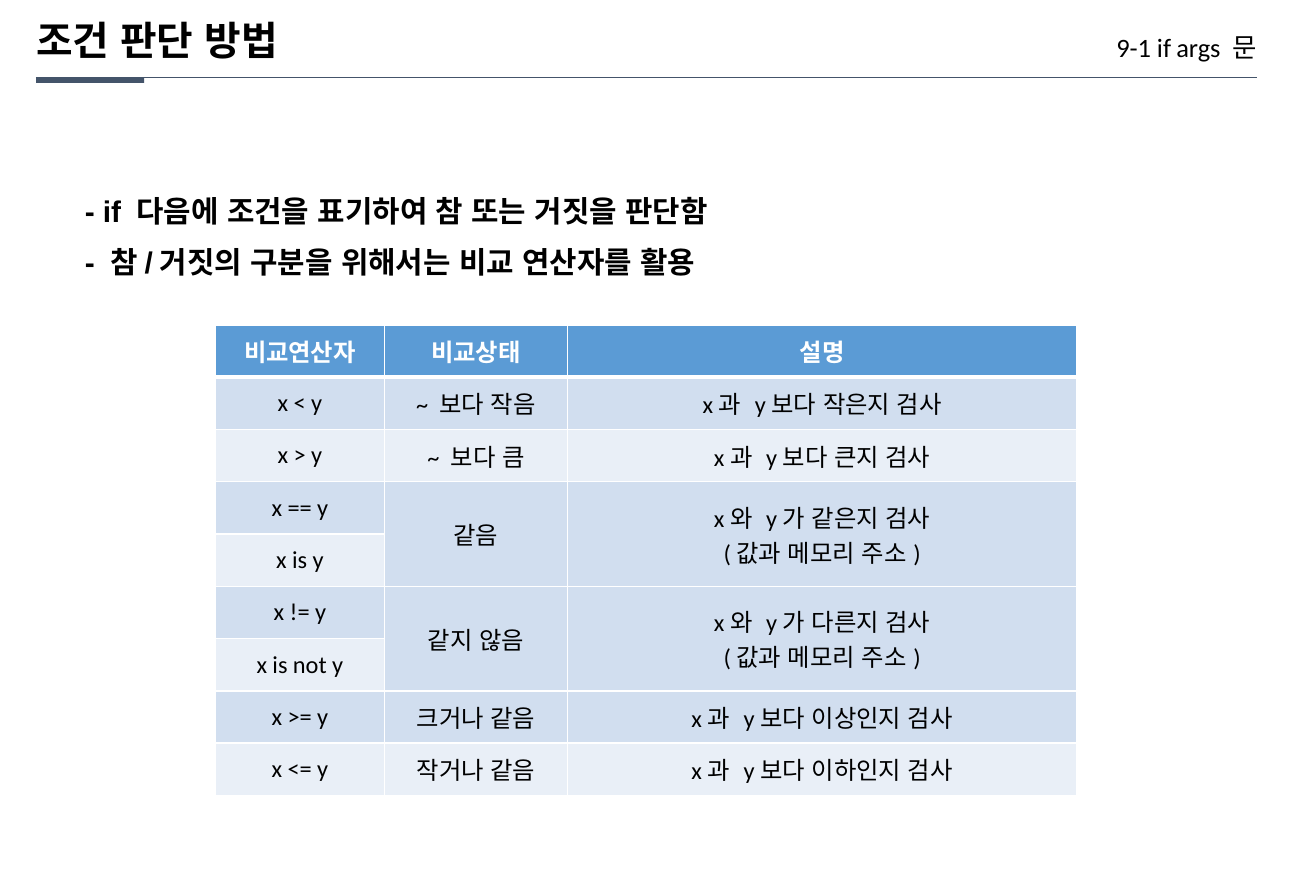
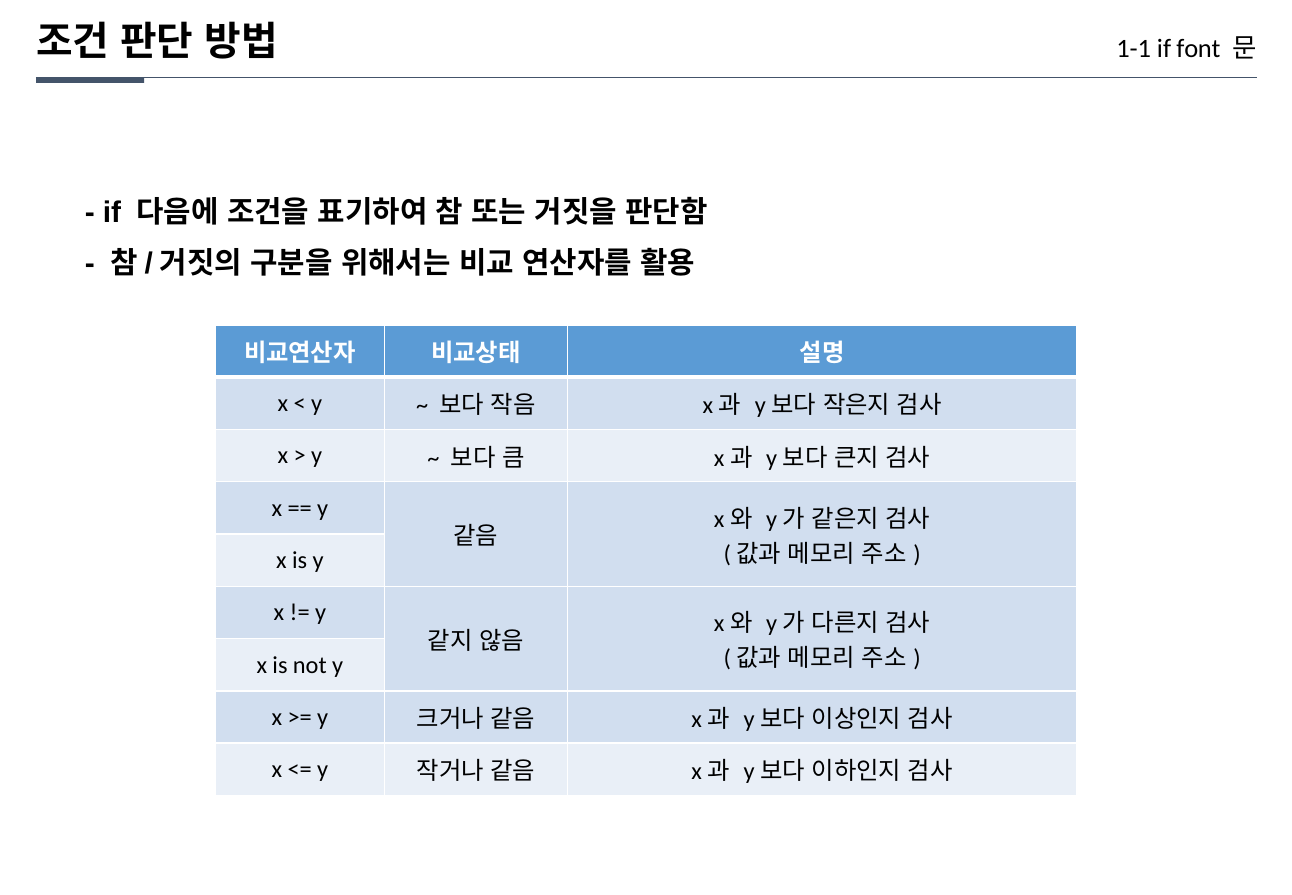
9-1: 9-1 -> 1-1 (1134, 49)
args: args -> font (1198, 49)
